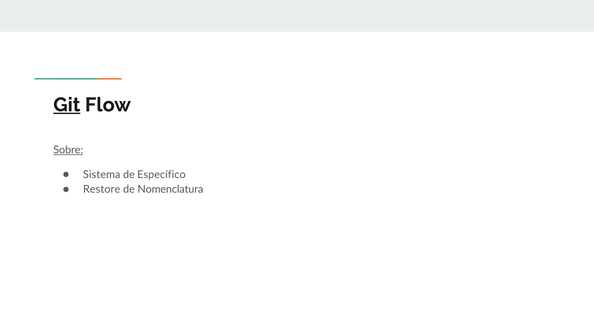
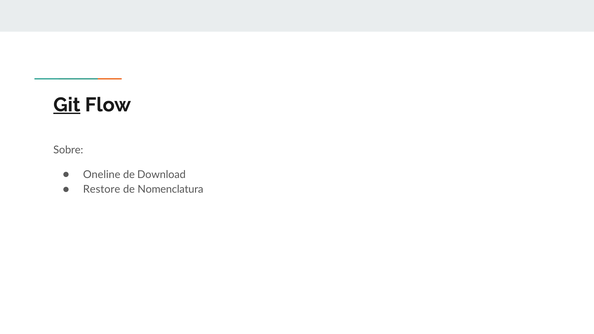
Sobre underline: present -> none (68, 150)
Sistema: Sistema -> Oneline (102, 175)
Específico: Específico -> Download (161, 175)
